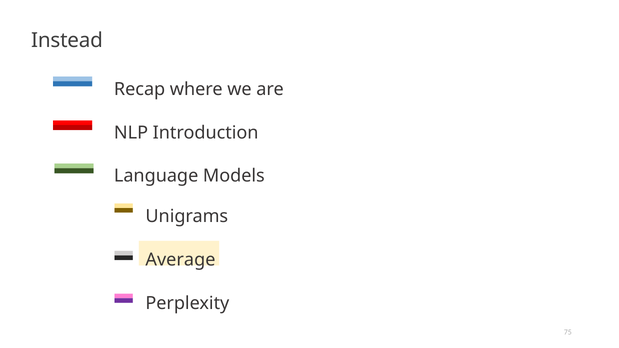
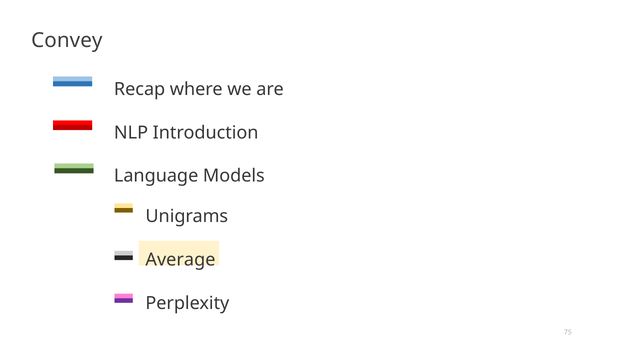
Instead: Instead -> Convey (67, 40)
